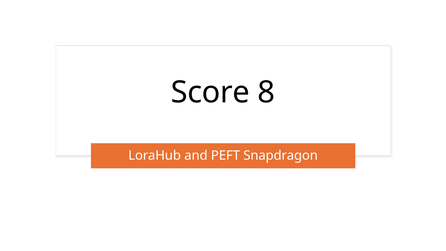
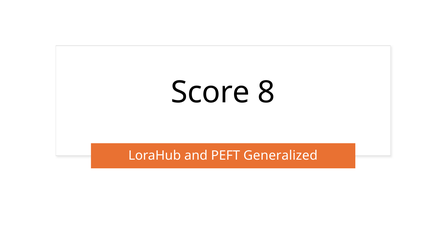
Snapdragon: Snapdragon -> Generalized (281, 155)
